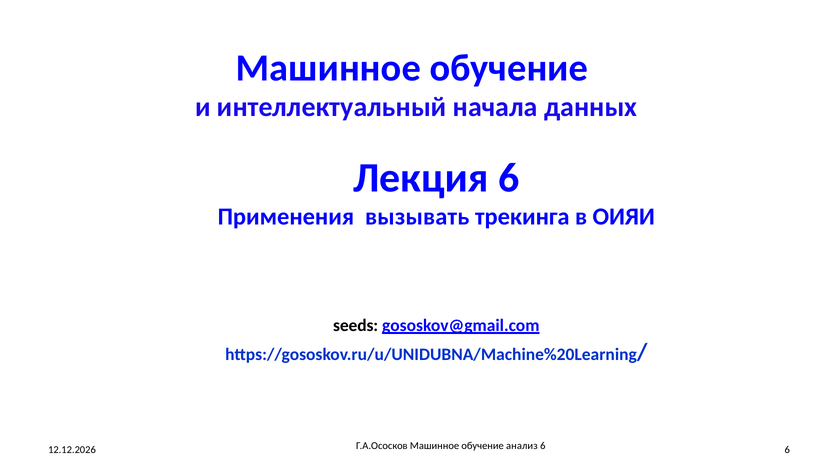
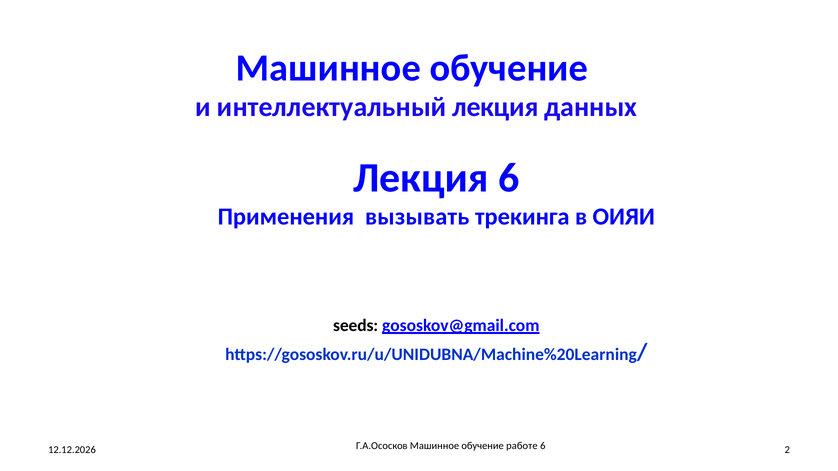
интеллектуальный начала: начала -> лекция (495, 107)
анализ: анализ -> работе (522, 446)
6 6: 6 -> 2 (787, 450)
